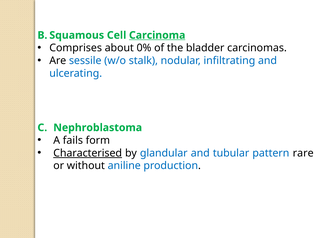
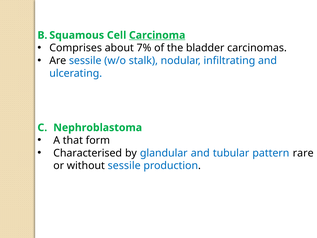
0%: 0% -> 7% (144, 48)
fails: fails -> that (73, 140)
Characterised underline: present -> none (88, 153)
without aniline: aniline -> sessile (124, 166)
